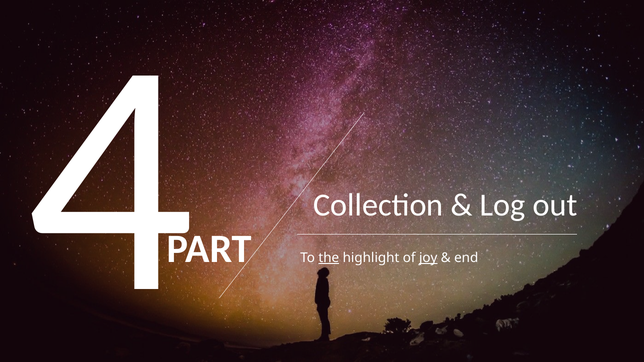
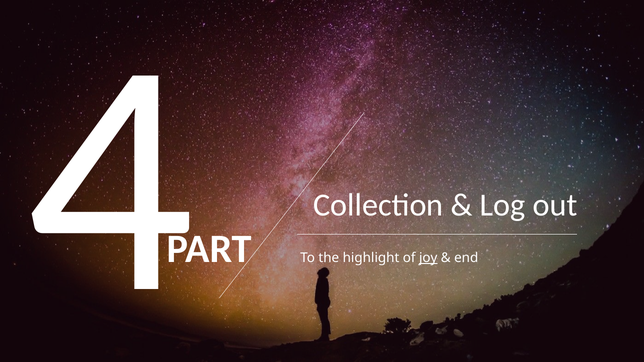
the underline: present -> none (329, 258)
